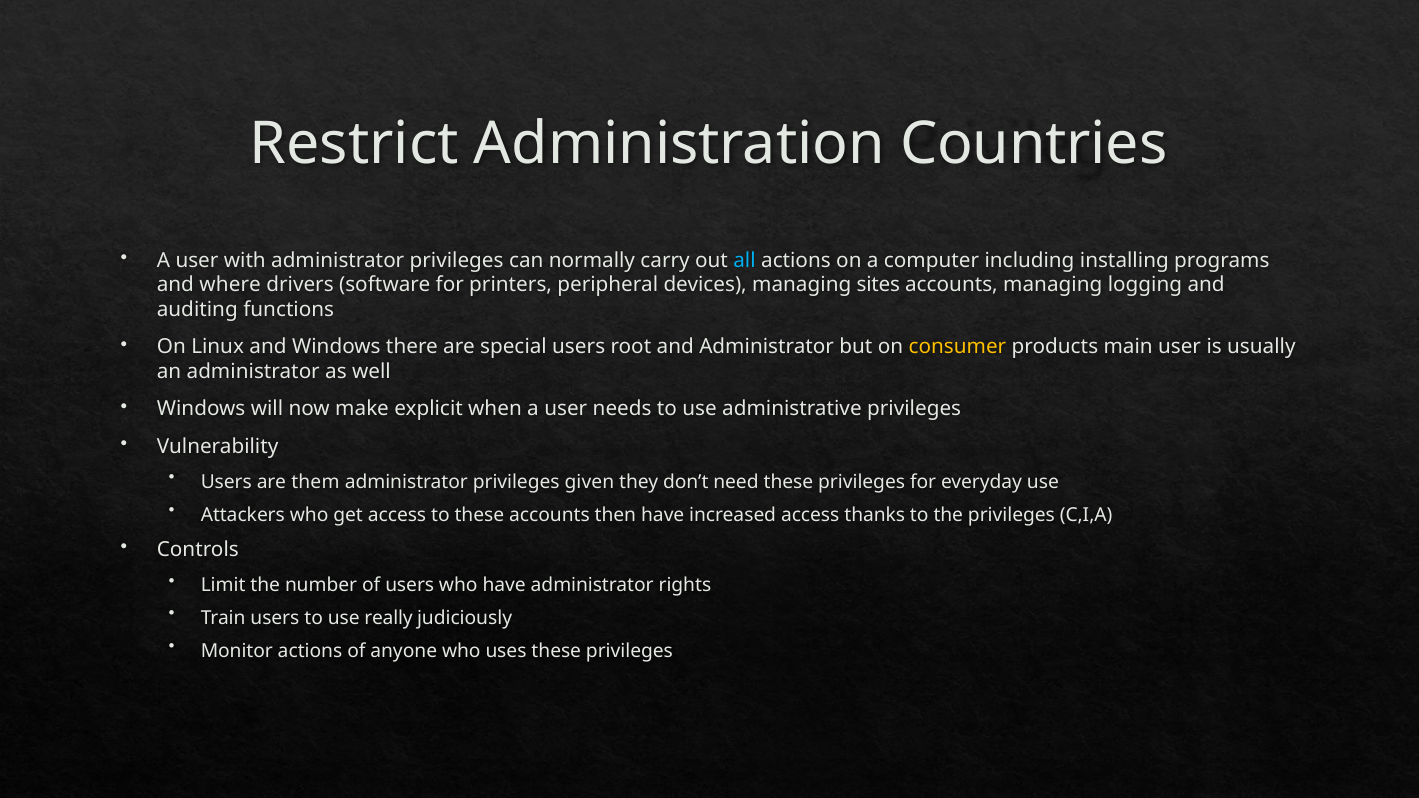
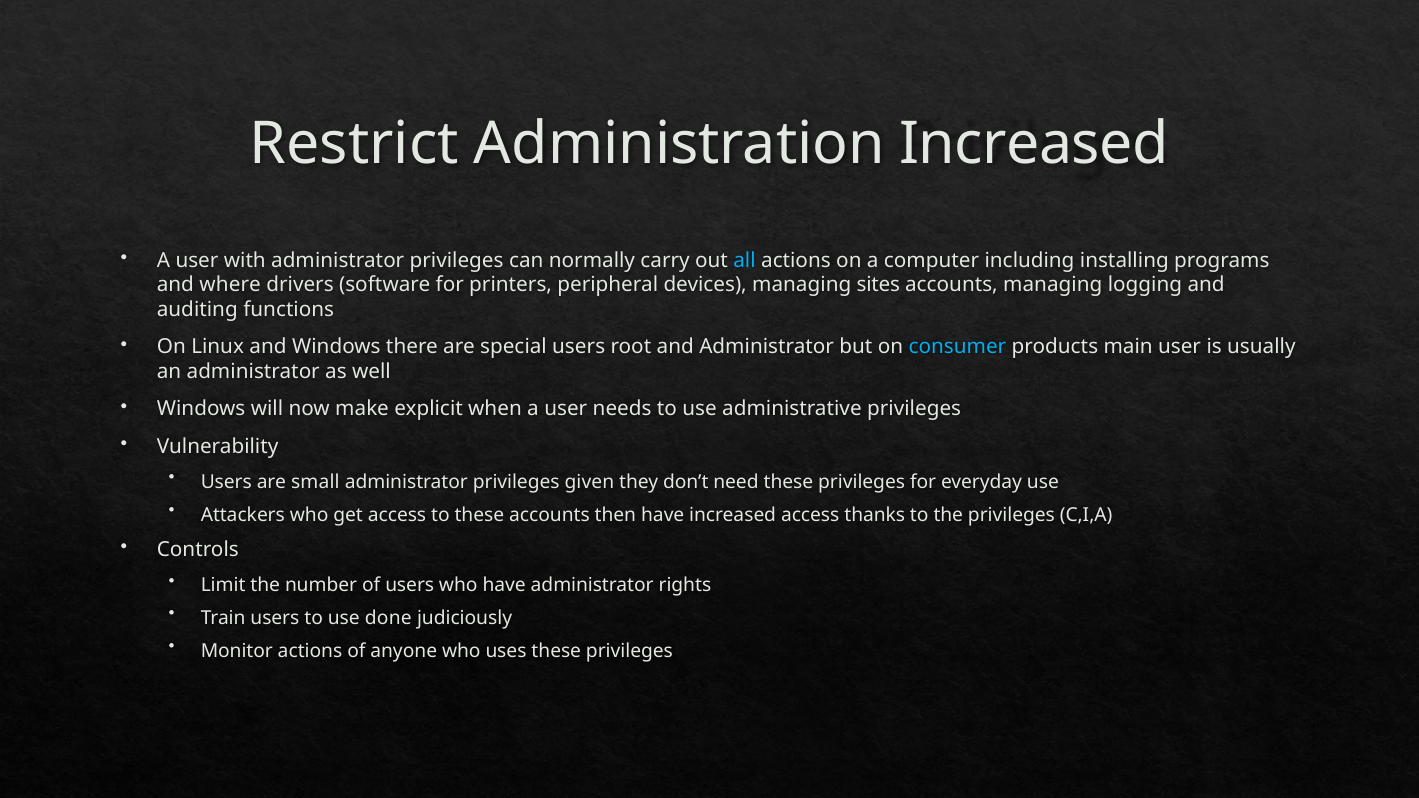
Administration Countries: Countries -> Increased (1034, 144)
consumer colour: yellow -> light blue (957, 347)
them: them -> small (315, 482)
really: really -> done (388, 619)
